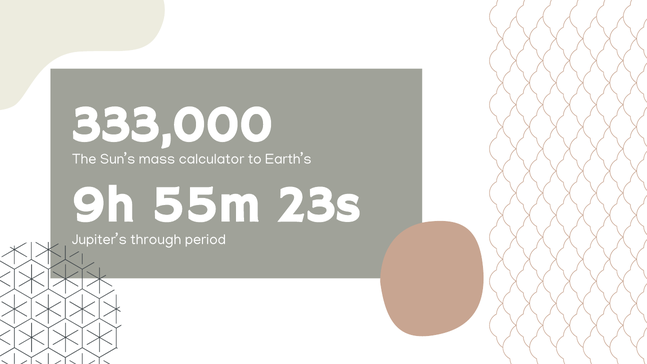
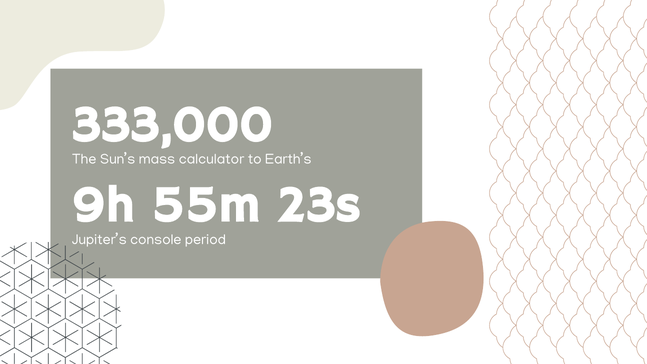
through: through -> console (156, 239)
